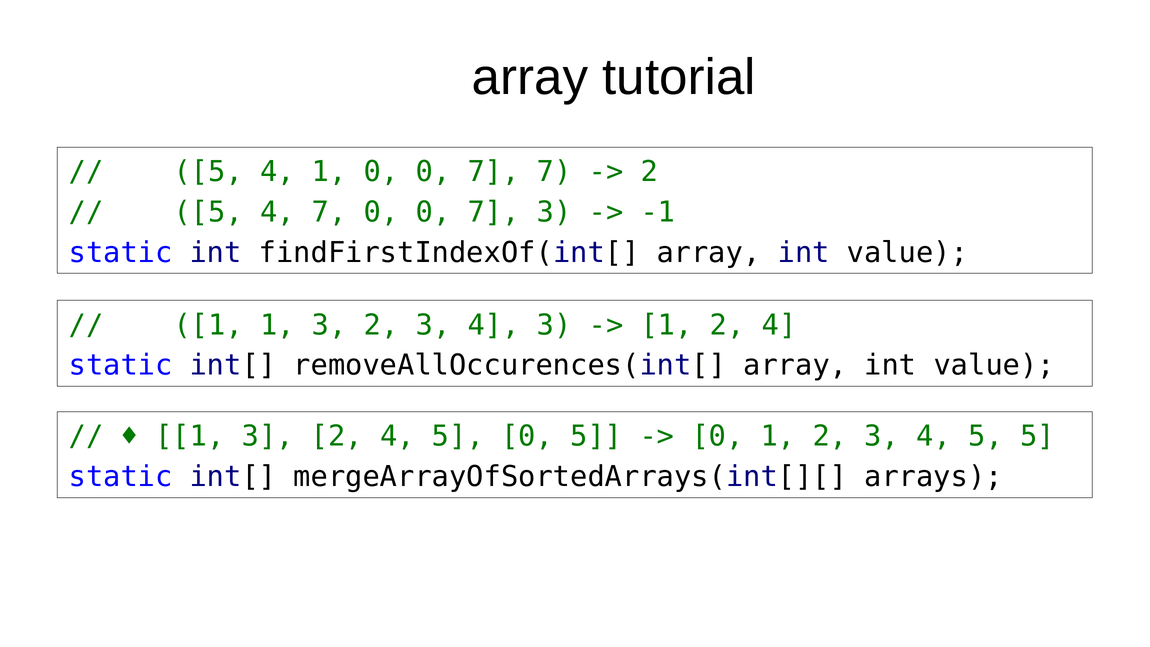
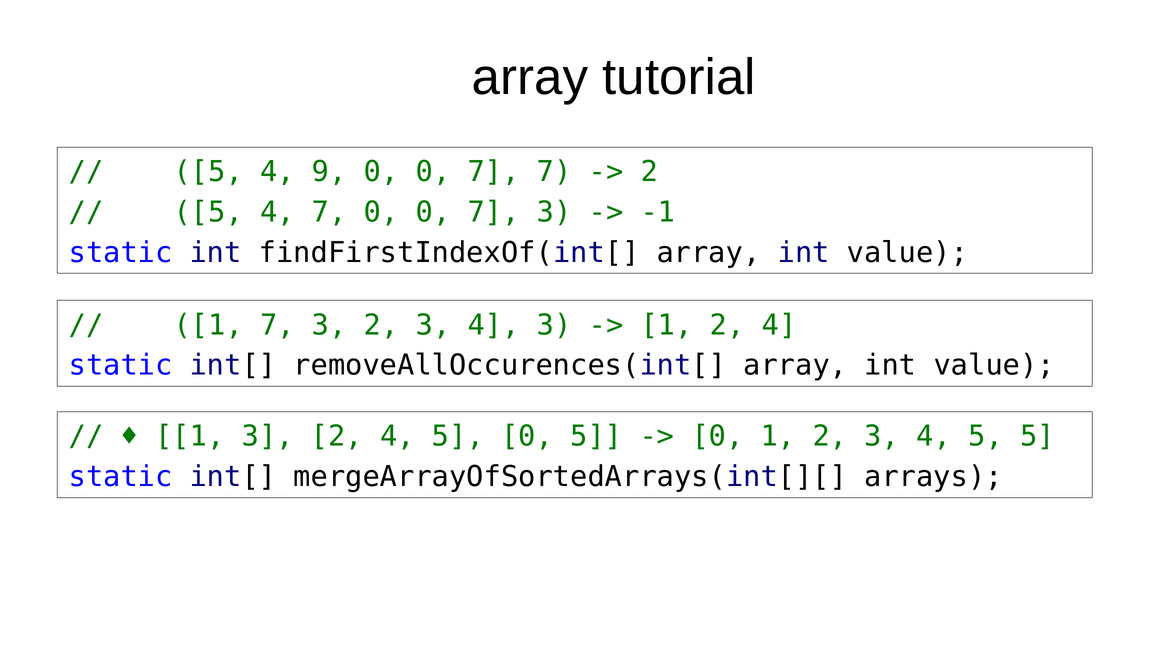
4 1: 1 -> 9 (329, 172)
1 1: 1 -> 7 (277, 325)
